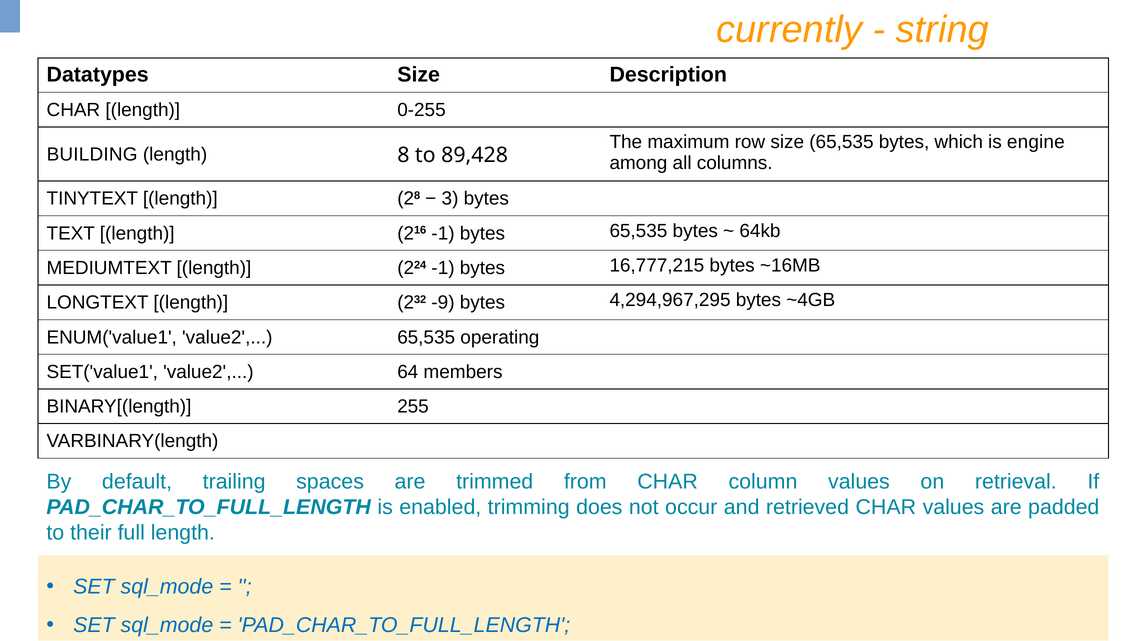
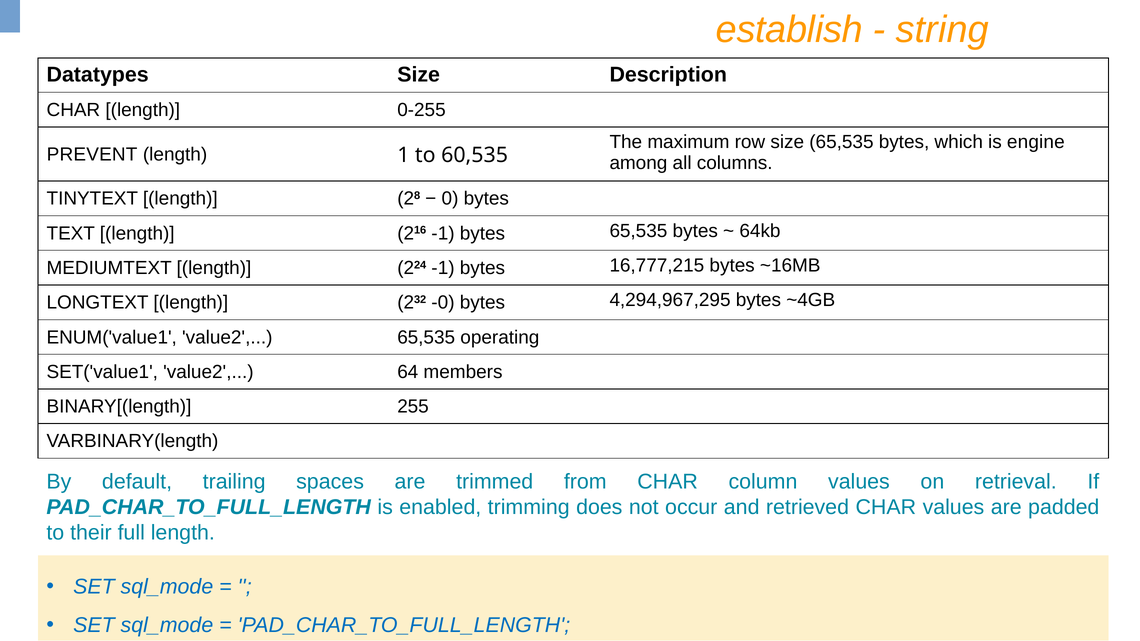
currently: currently -> establish (789, 30)
BUILDING: BUILDING -> PREVENT (92, 154)
8: 8 -> 1 (403, 155)
89,428: 89,428 -> 60,535 (475, 155)
3: 3 -> 0 (450, 199)
-9: -9 -> -0 (443, 303)
